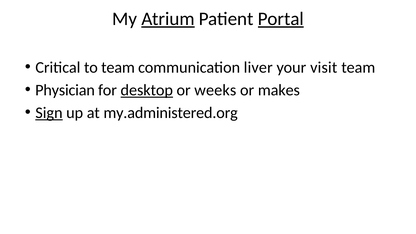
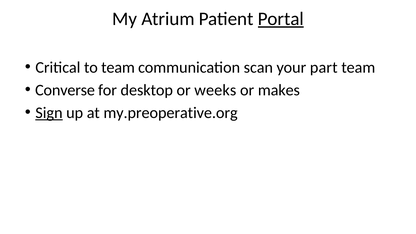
Atrium underline: present -> none (168, 19)
liver: liver -> scan (258, 68)
visit: visit -> part (324, 68)
Physician: Physician -> Converse (65, 90)
desktop underline: present -> none (147, 90)
my.administered.org: my.administered.org -> my.preoperative.org (171, 113)
